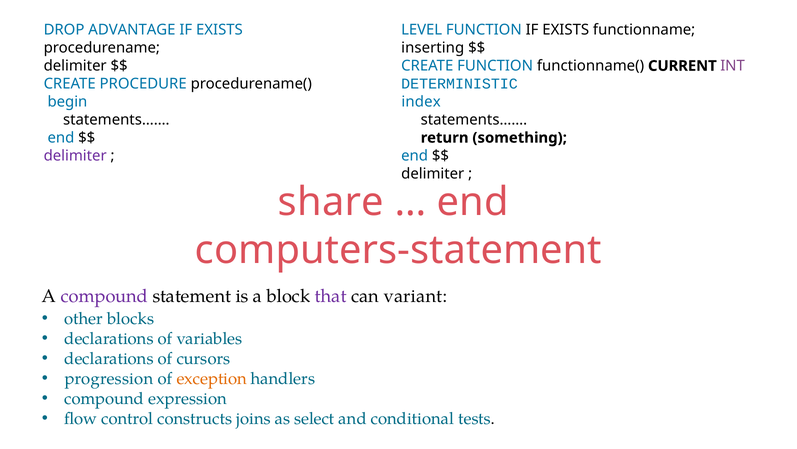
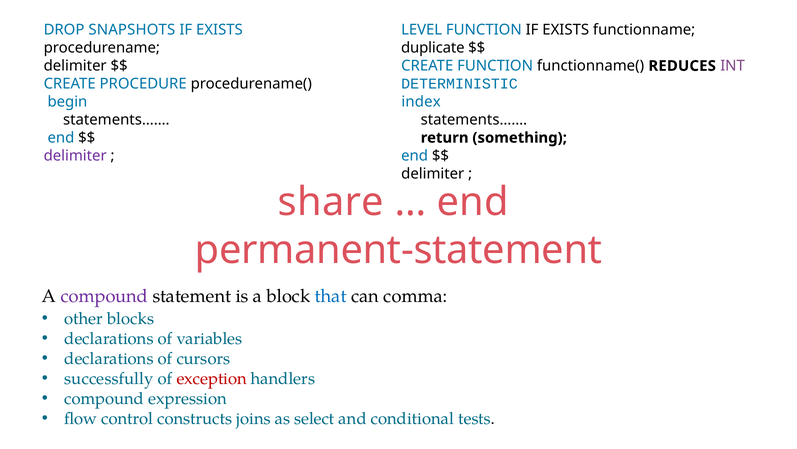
ADVANTAGE: ADVANTAGE -> SNAPSHOTS (132, 30)
inserting: inserting -> duplicate (433, 48)
CURRENT: CURRENT -> REDUCES (682, 66)
computers-statement: computers-statement -> permanent-statement (399, 250)
that colour: purple -> blue (331, 296)
variant: variant -> comma (415, 296)
progression: progression -> successfully (109, 378)
exception colour: orange -> red (212, 378)
